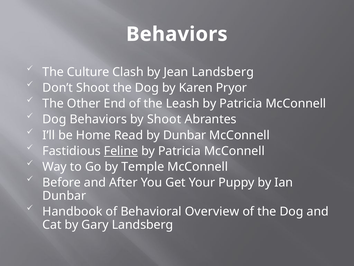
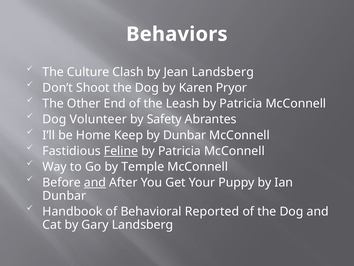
Dog Behaviors: Behaviors -> Volunteer (98, 119)
by Shoot: Shoot -> Safety (164, 119)
Read: Read -> Keep (129, 135)
and underline: none -> present (95, 182)
Overview: Overview -> Reported (212, 211)
